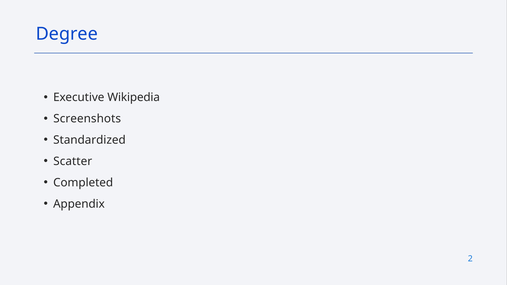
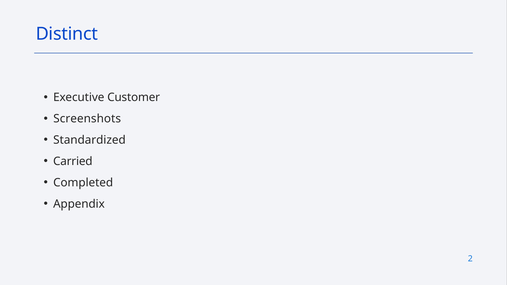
Degree: Degree -> Distinct (67, 34)
Wikipedia: Wikipedia -> Customer (134, 98)
Scatter: Scatter -> Carried (73, 161)
